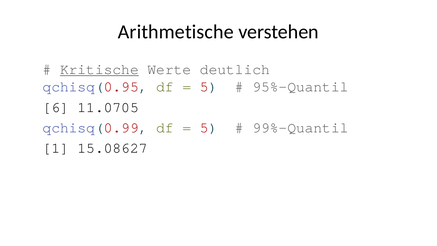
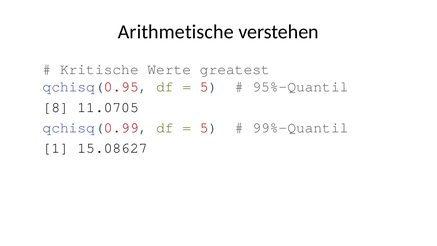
Kritische underline: present -> none (99, 69)
deutlich: deutlich -> greatest (235, 69)
6: 6 -> 8 (56, 107)
